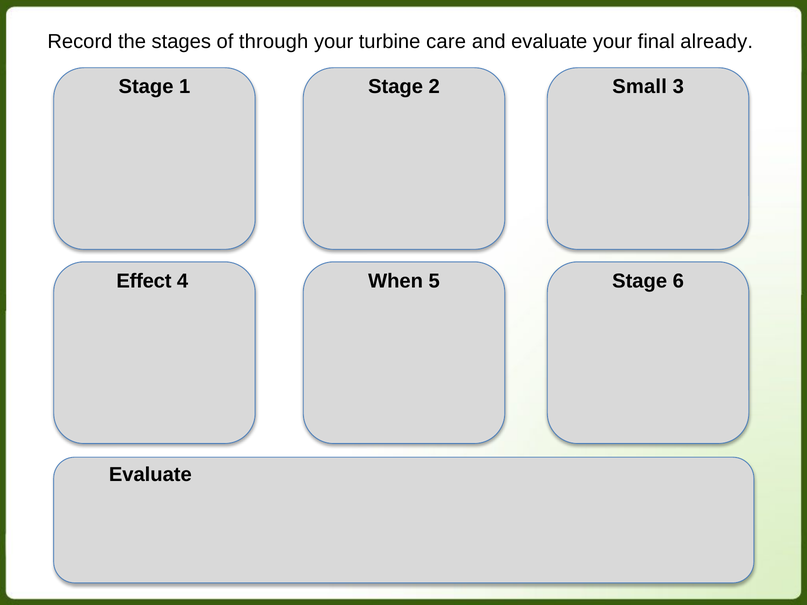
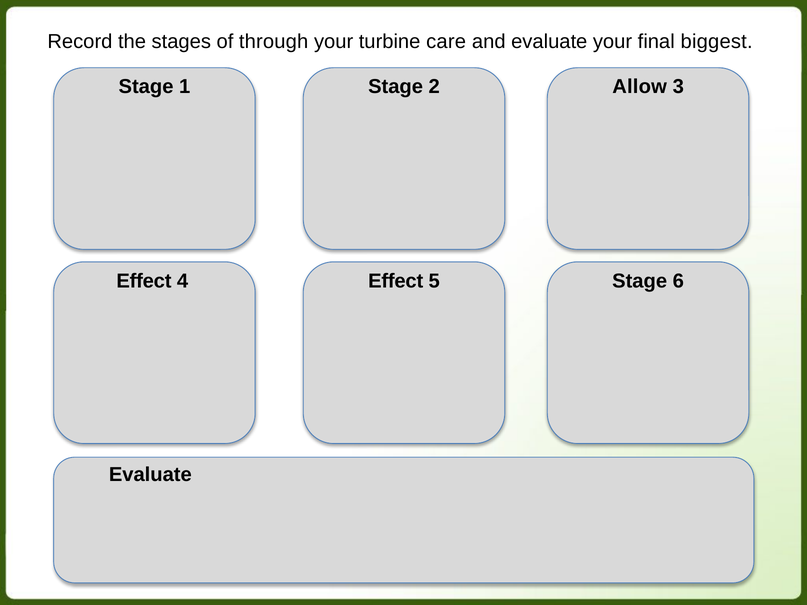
already: already -> biggest (717, 42)
Small: Small -> Allow (640, 87)
4 When: When -> Effect (396, 281)
